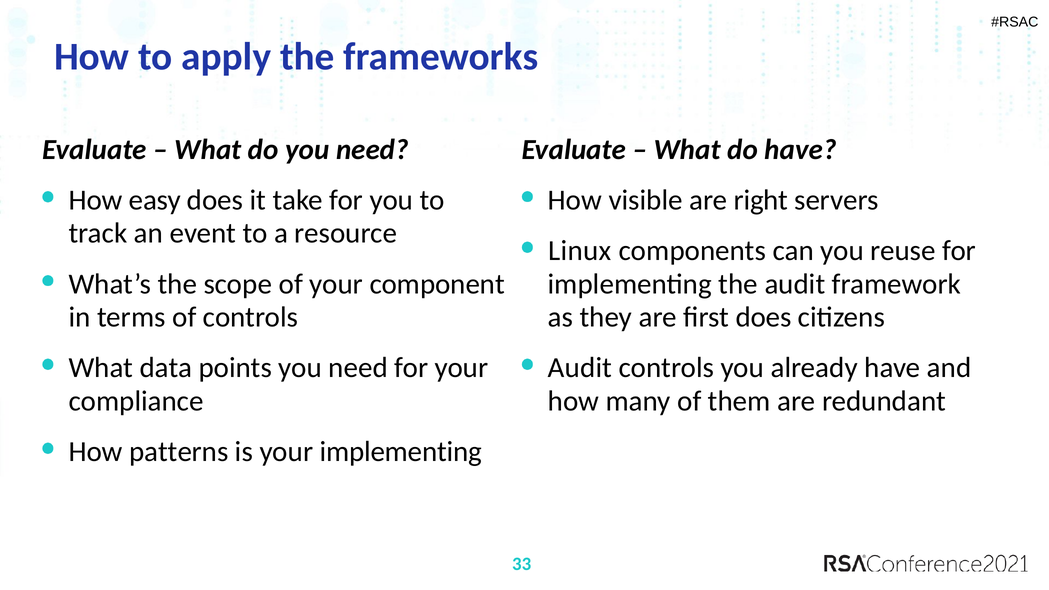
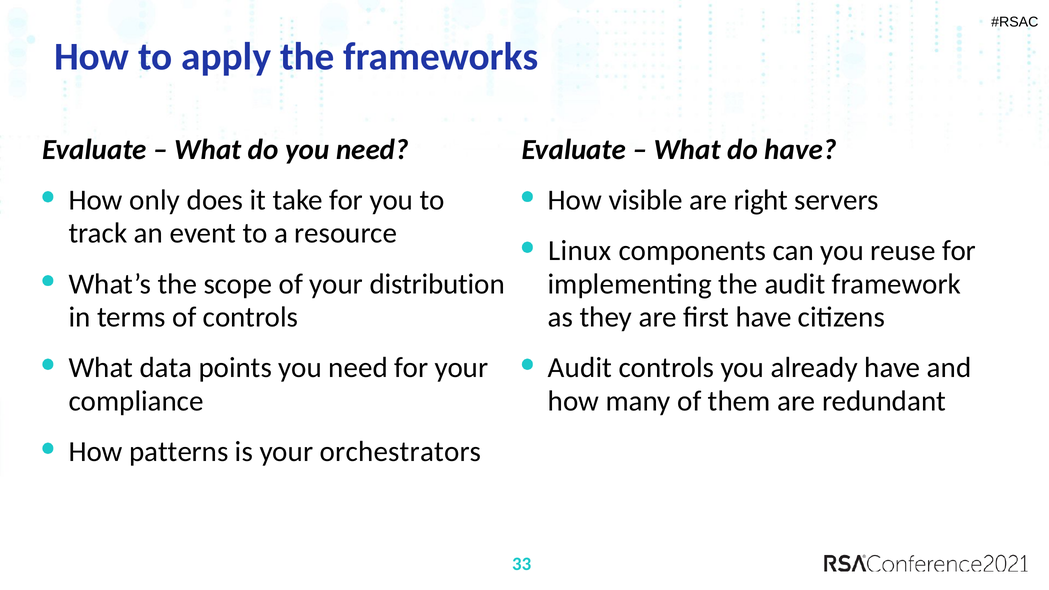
easy: easy -> only (155, 200)
component: component -> distribution (437, 284)
first does: does -> have (764, 317)
your implementing: implementing -> orchestrators (401, 452)
